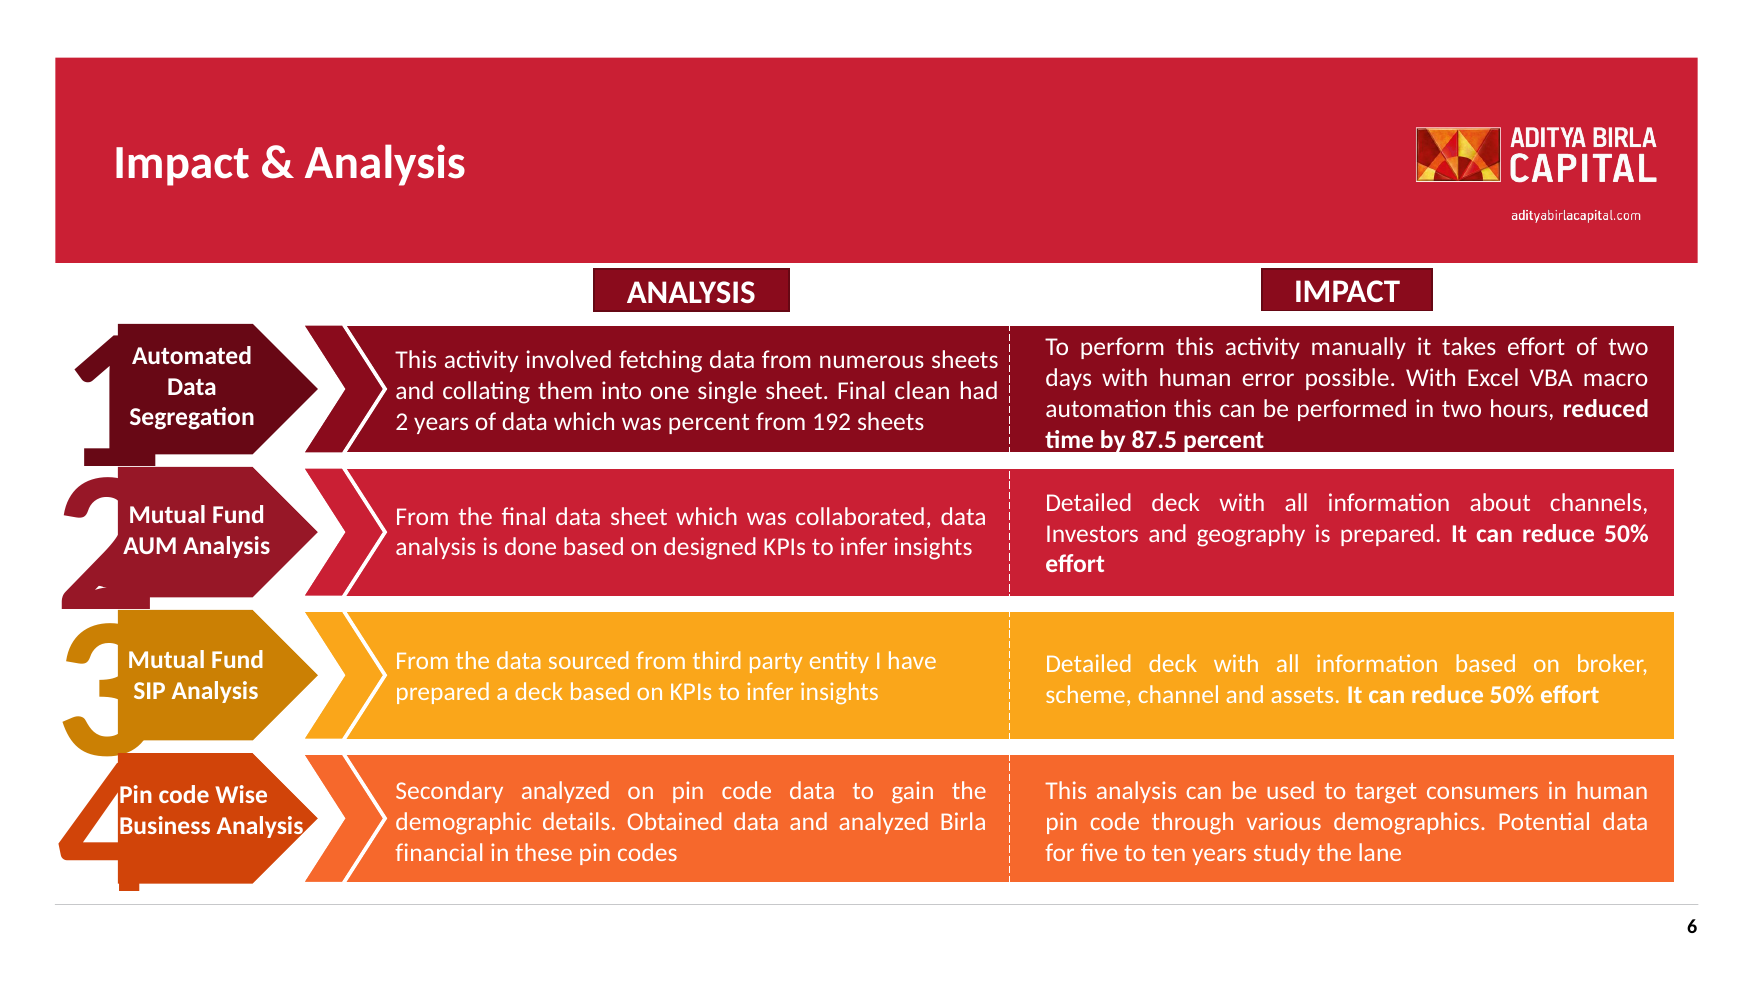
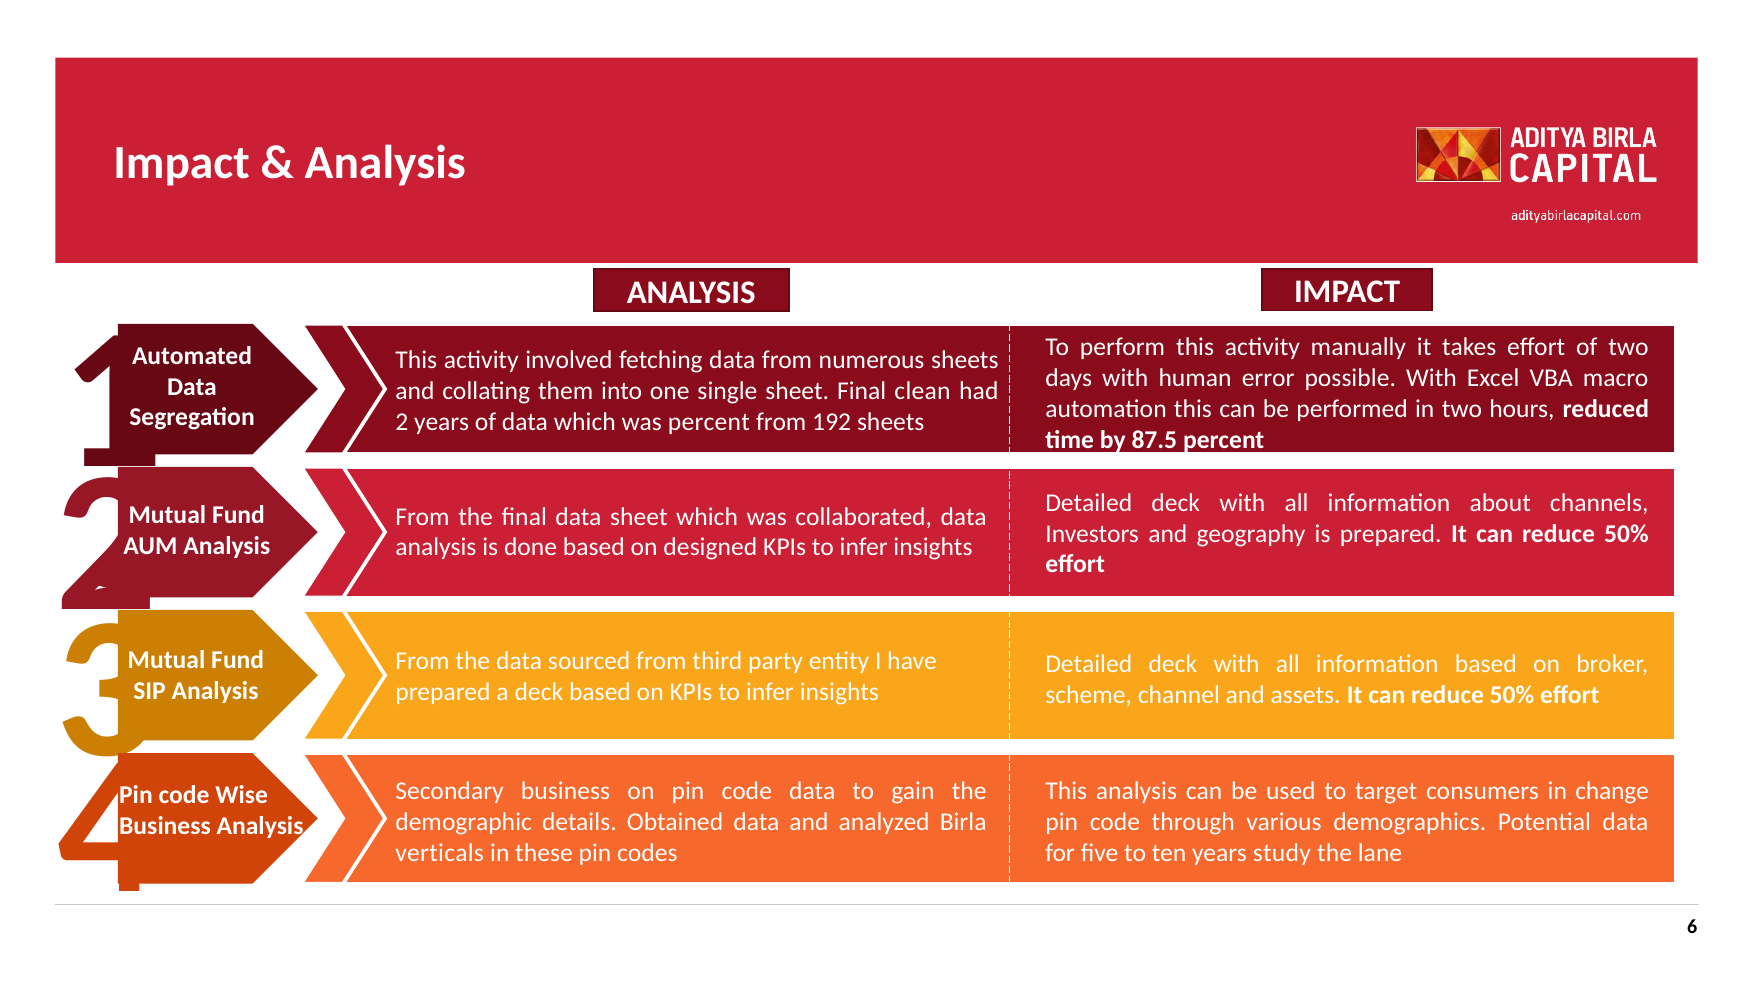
Secondary analyzed: analyzed -> business (566, 791)
in human: human -> change (1612, 791)
financial: financial -> verticals (440, 852)
